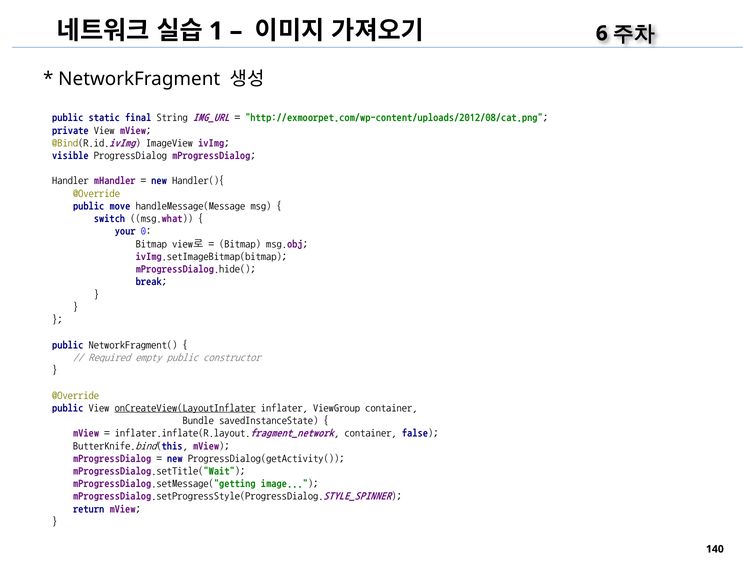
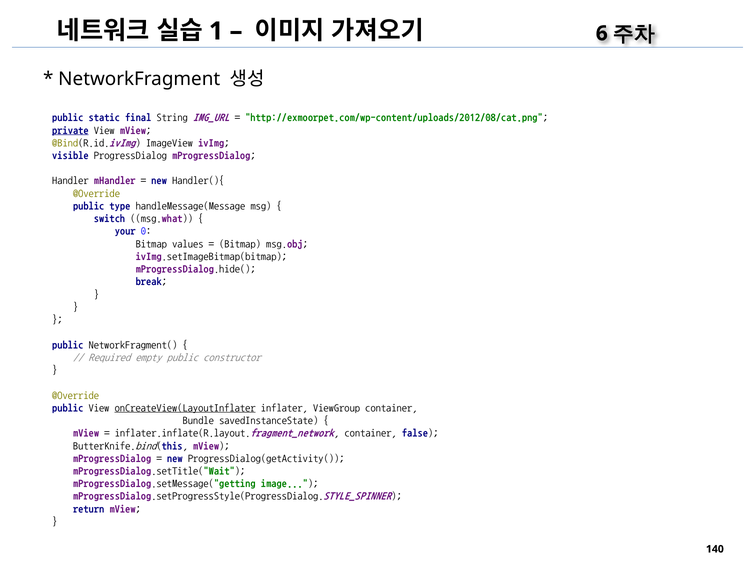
private underline: none -> present (70, 130)
move: move -> type (120, 206)
view로: view로 -> values (188, 243)
